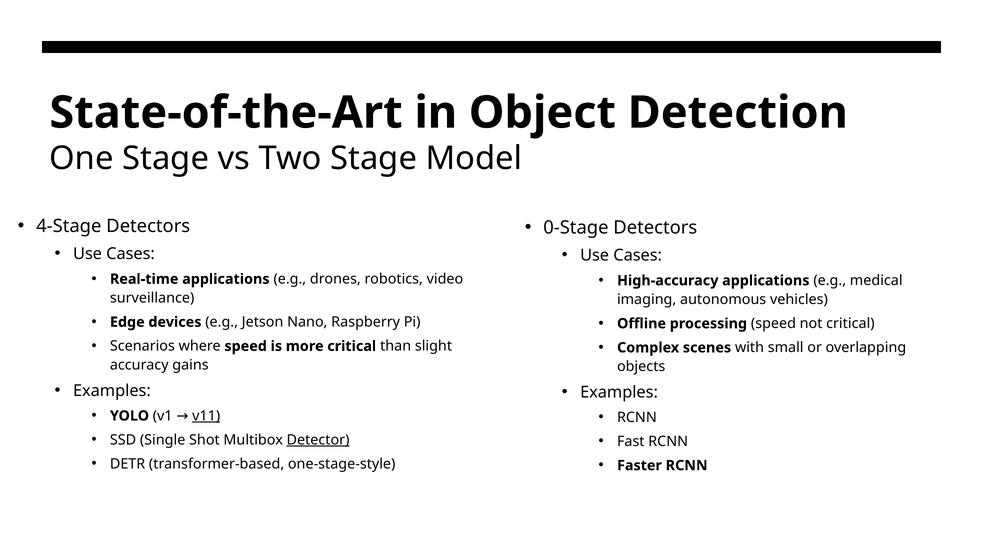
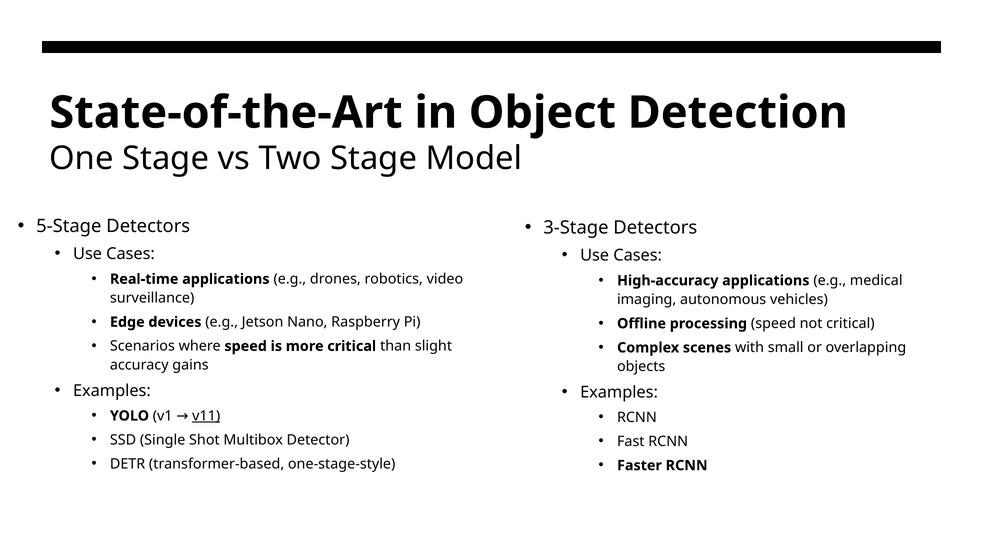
4-Stage: 4-Stage -> 5-Stage (69, 226)
0-Stage: 0-Stage -> 3-Stage (576, 228)
Detector underline: present -> none (318, 440)
